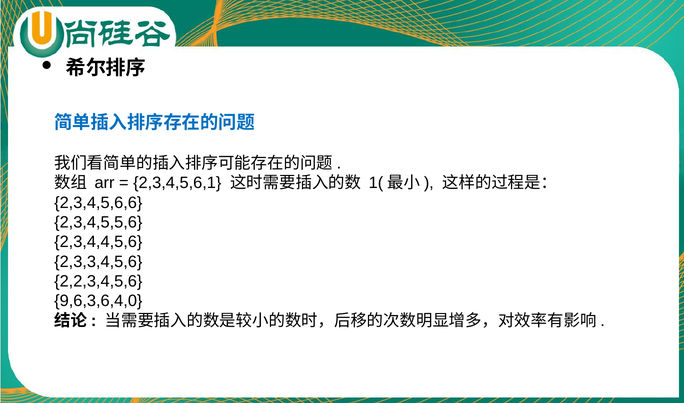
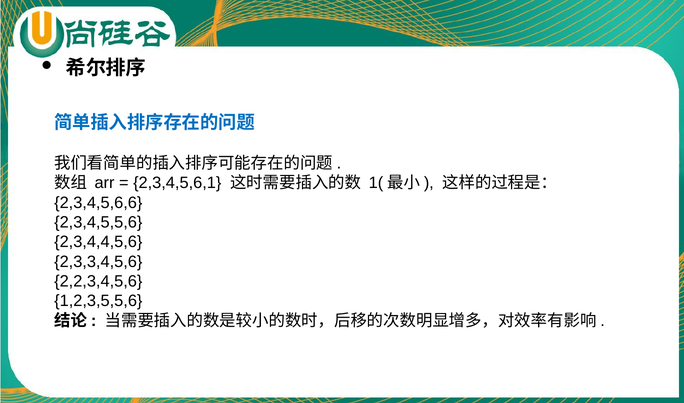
9,6,3,6,4,0: 9,6,3,6,4,0 -> 1,2,3,5,5,6 (98, 301)
